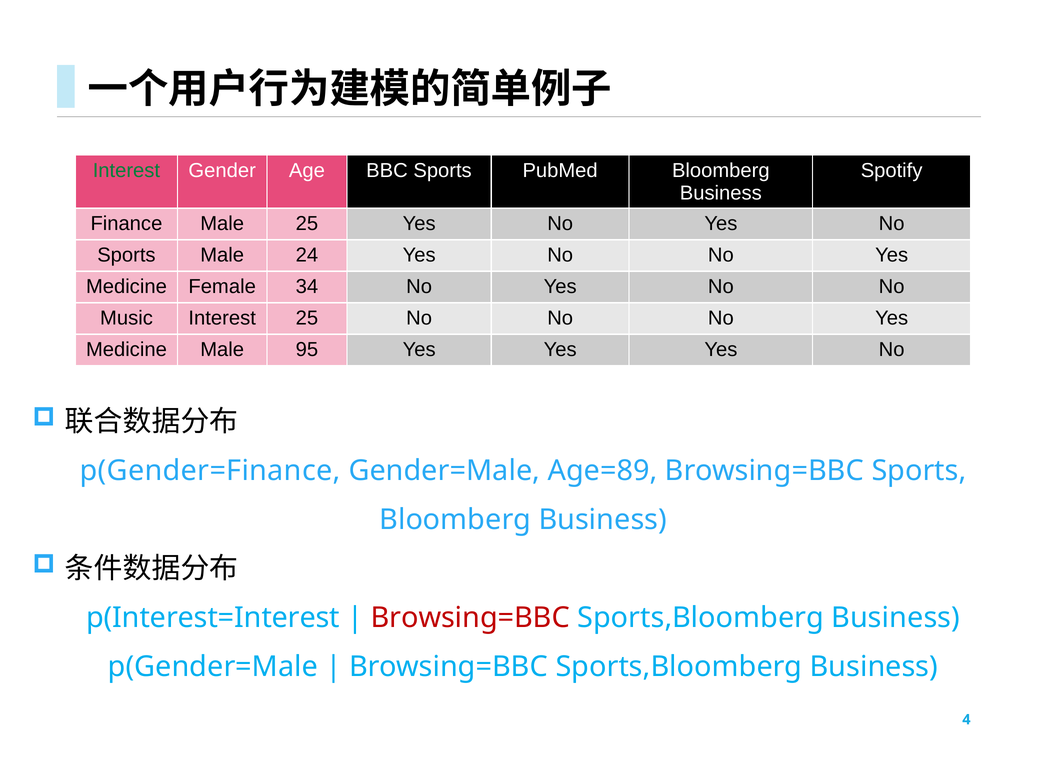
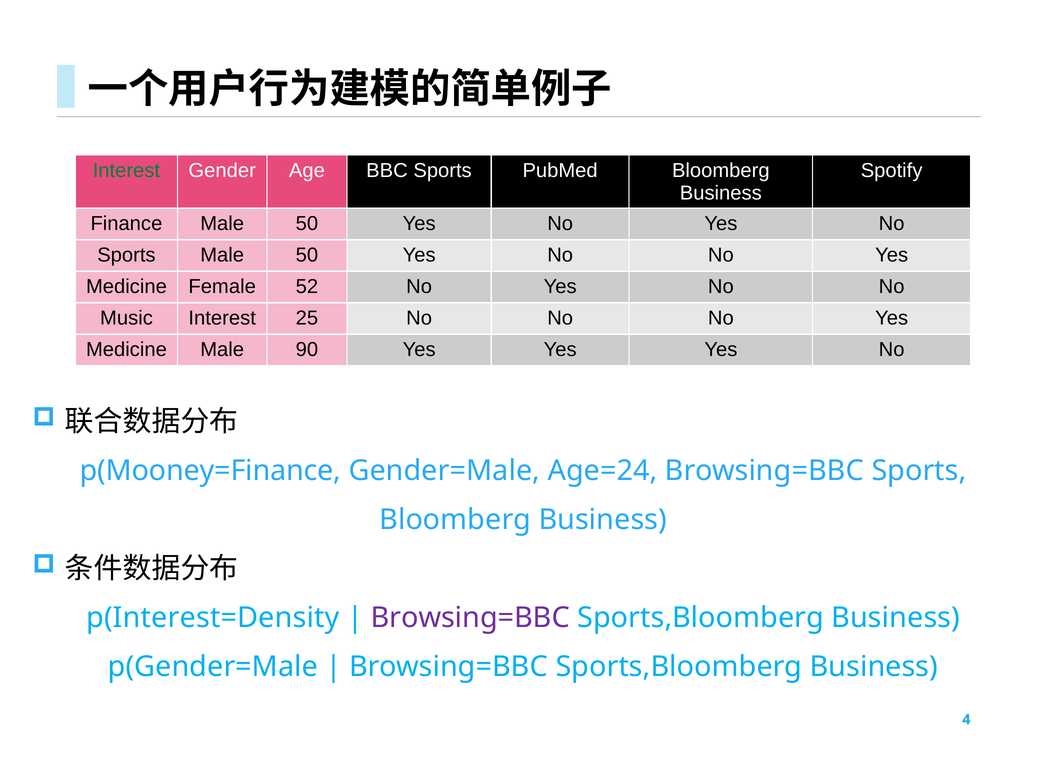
Finance Male 25: 25 -> 50 (307, 224)
Sports Male 24: 24 -> 50 (307, 255)
34: 34 -> 52 (307, 287)
95: 95 -> 90 (307, 350)
p(Gender=Finance: p(Gender=Finance -> p(Mooney=Finance (210, 471)
Age=89: Age=89 -> Age=24 (603, 471)
p(Interest=Interest: p(Interest=Interest -> p(Interest=Density (213, 618)
Browsing=BBC colour: red -> purple (470, 618)
